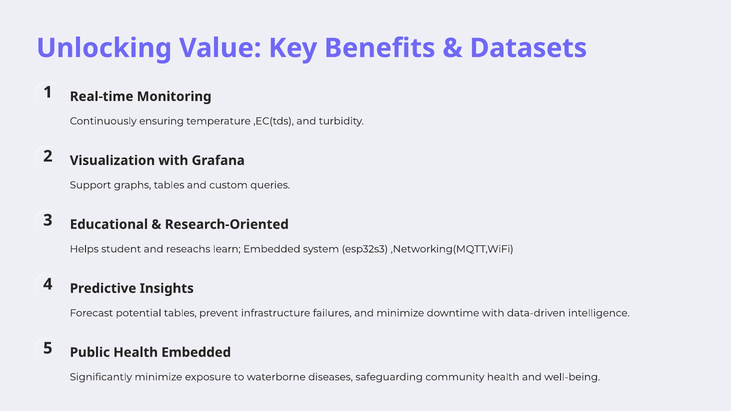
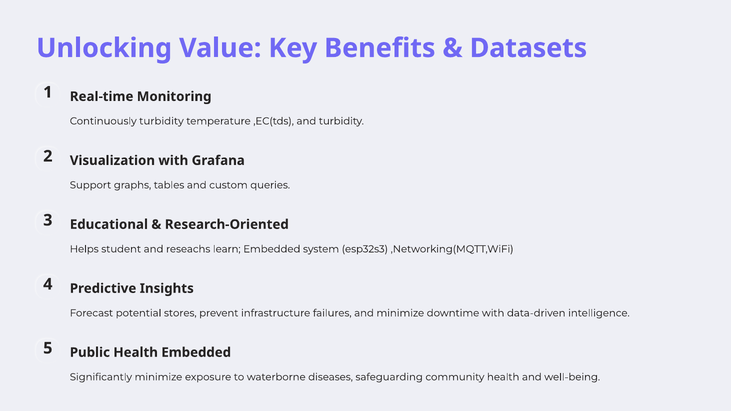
Continuously ensuring: ensuring -> turbidity (161, 121)
potential tables: tables -> stores (180, 313)
